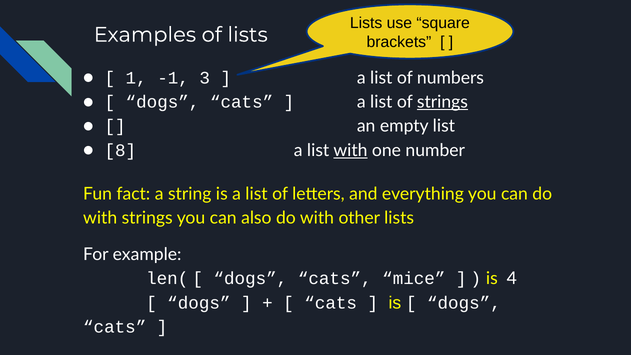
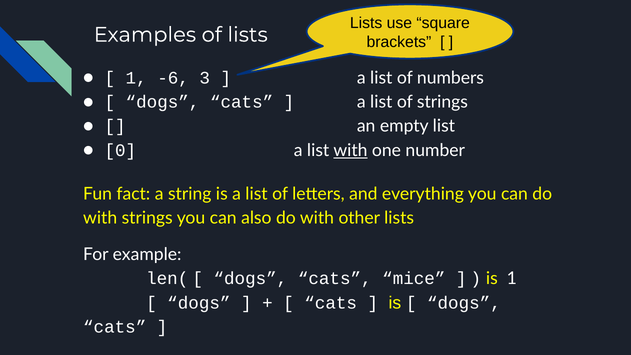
-1: -1 -> -6 (173, 78)
strings underline: present -> none (442, 102)
8: 8 -> 0 (120, 150)
is 4: 4 -> 1 (512, 279)
